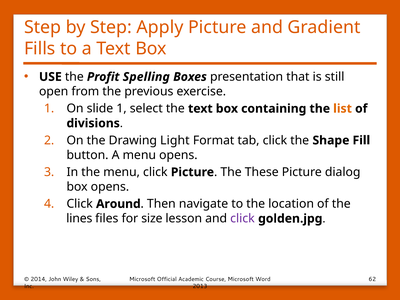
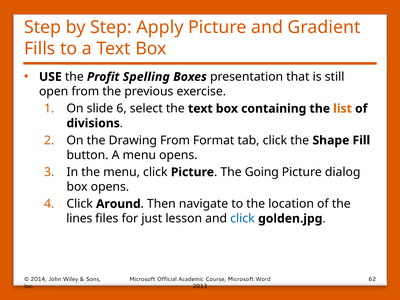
slide 1: 1 -> 6 (121, 109)
Drawing Light: Light -> From (175, 140)
These: These -> Going (262, 172)
size: size -> just (152, 219)
click colour: purple -> blue (242, 219)
